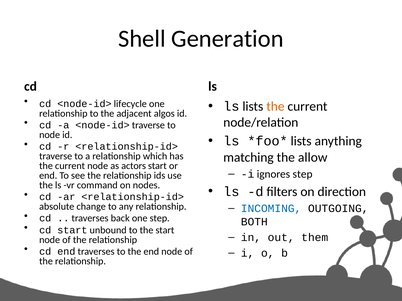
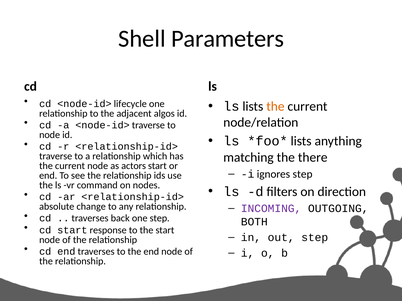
Generation: Generation -> Parameters (228, 39)
allow: allow -> there (313, 158)
INCOMING colour: blue -> purple (271, 209)
unbound: unbound -> response (108, 230)
out them: them -> step (315, 238)
